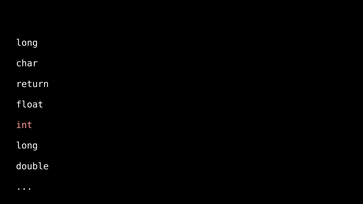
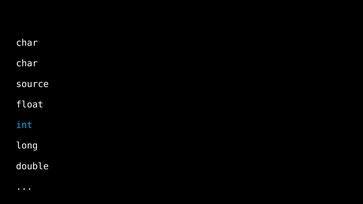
long: long -> char (27, 43)
return: return -> source (32, 84)
int colour: pink -> light blue (24, 125)
